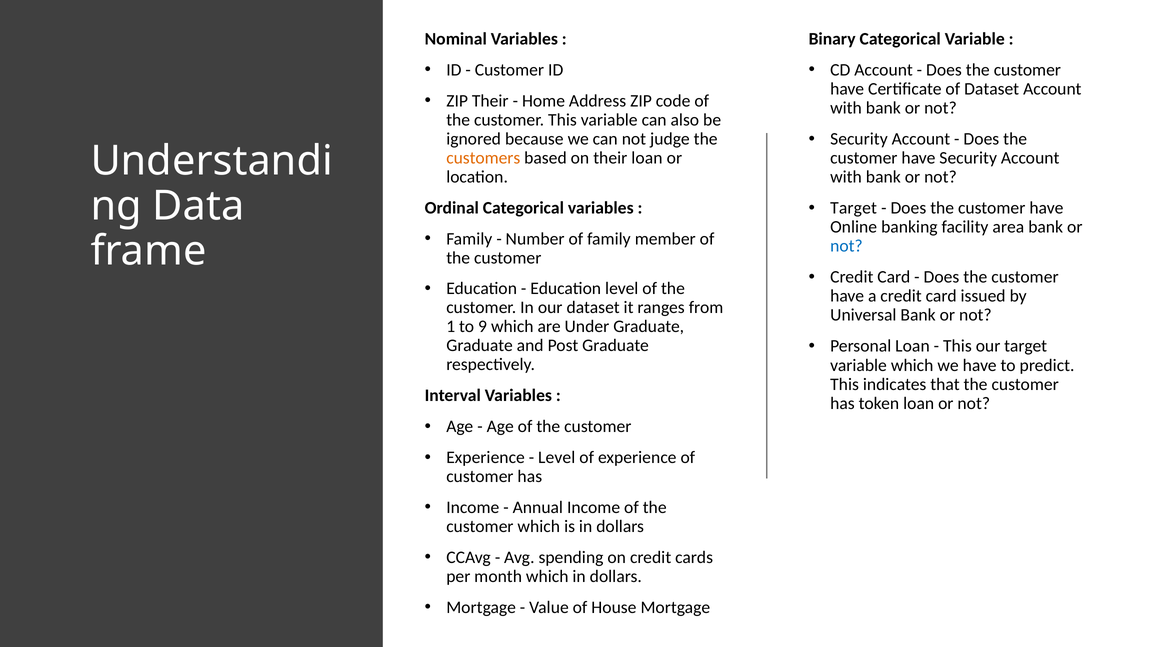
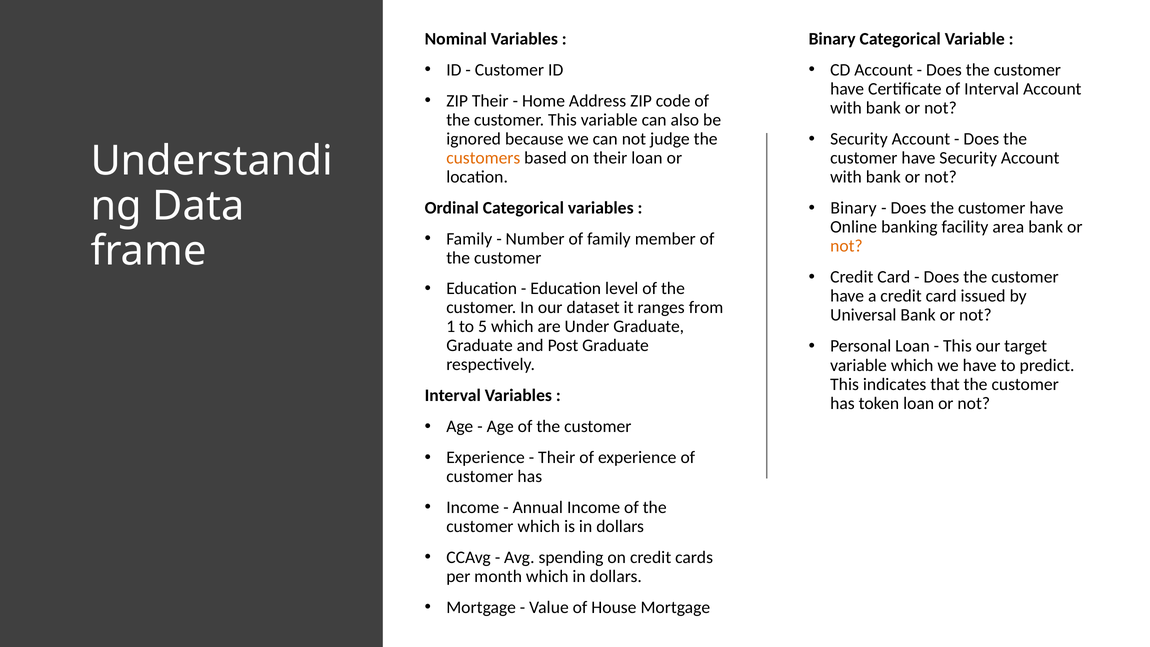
of Dataset: Dataset -> Interval (992, 89)
Target: Target -> Binary (854, 208)
not colour: blue -> orange (846, 246)
9: 9 -> 5 (483, 327)
Level: Level -> Their (557, 457)
